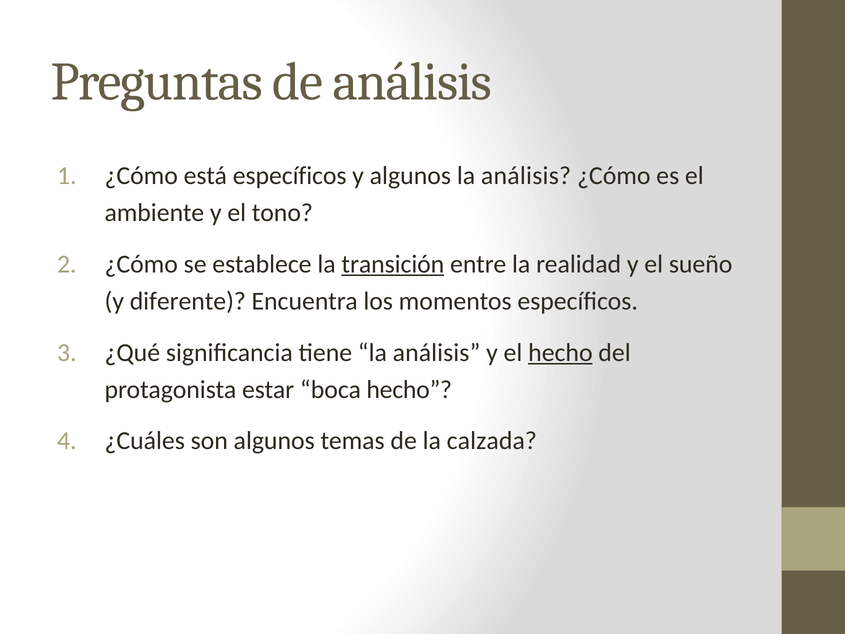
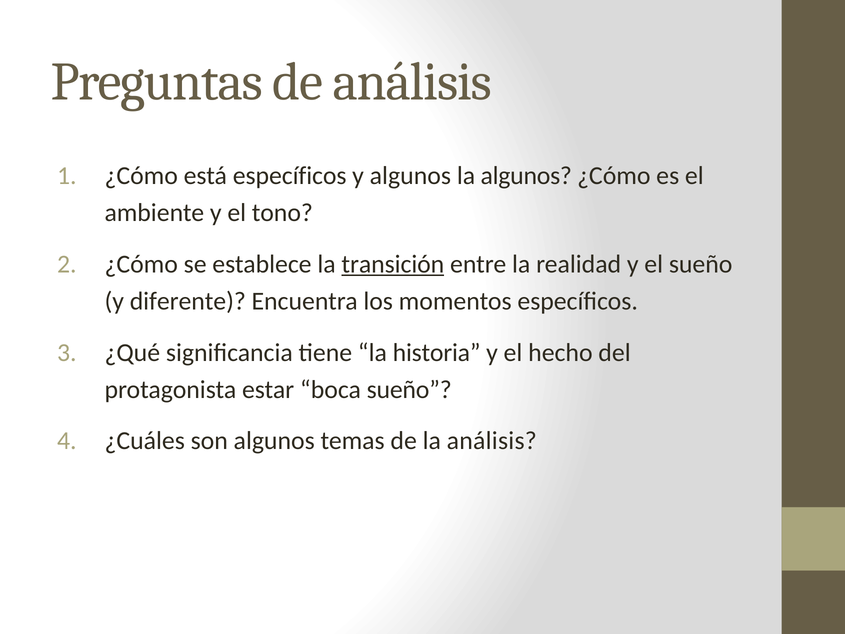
análisis: análisis -> algunos (526, 176)
tiene la análisis: análisis -> historia (437, 352)
hecho underline: present -> none (560, 352)
boca hecho: hecho -> sueño (409, 390)
la calzada: calzada -> análisis (492, 441)
